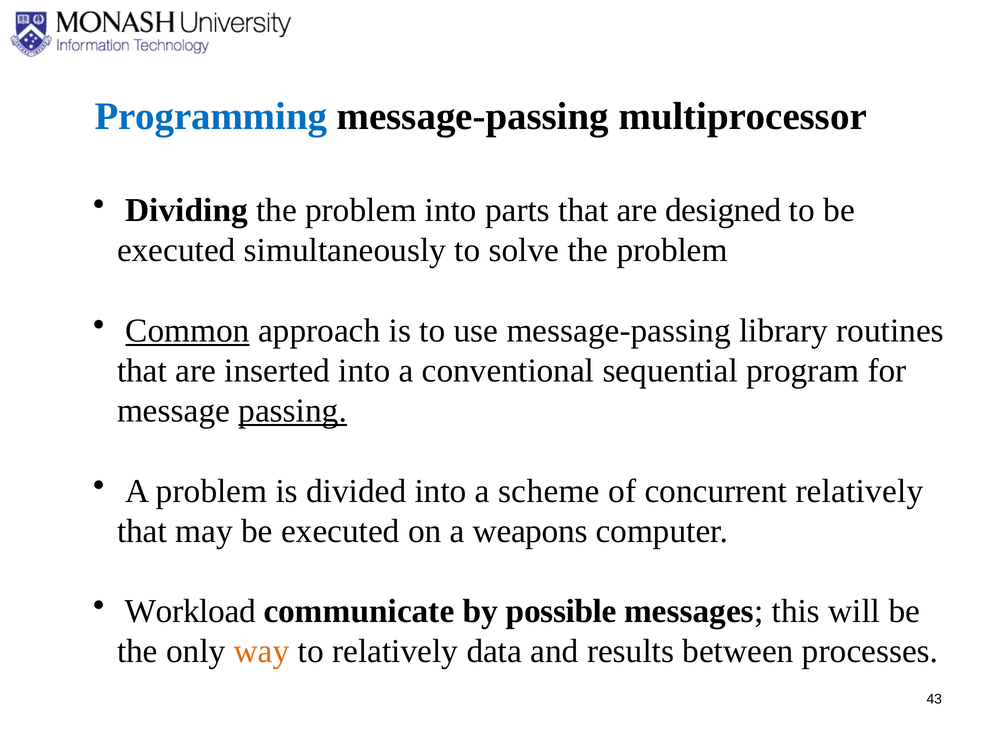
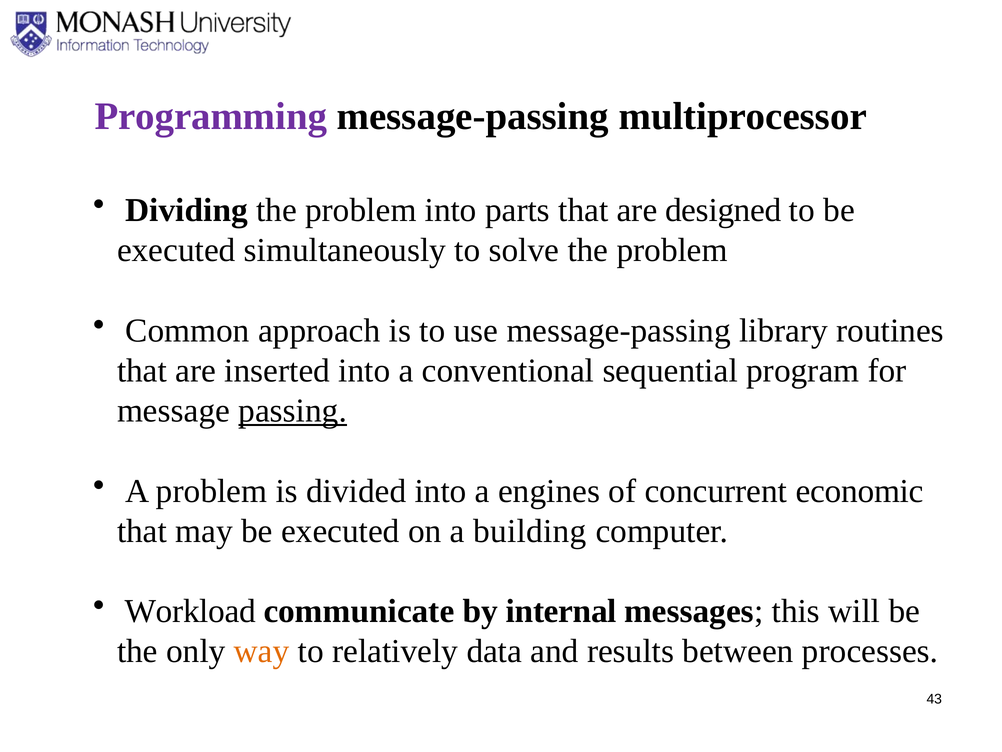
Programming colour: blue -> purple (211, 116)
Common underline: present -> none (188, 330)
scheme: scheme -> engines (549, 491)
concurrent relatively: relatively -> economic (860, 491)
weapons: weapons -> building (530, 531)
possible: possible -> internal (561, 611)
